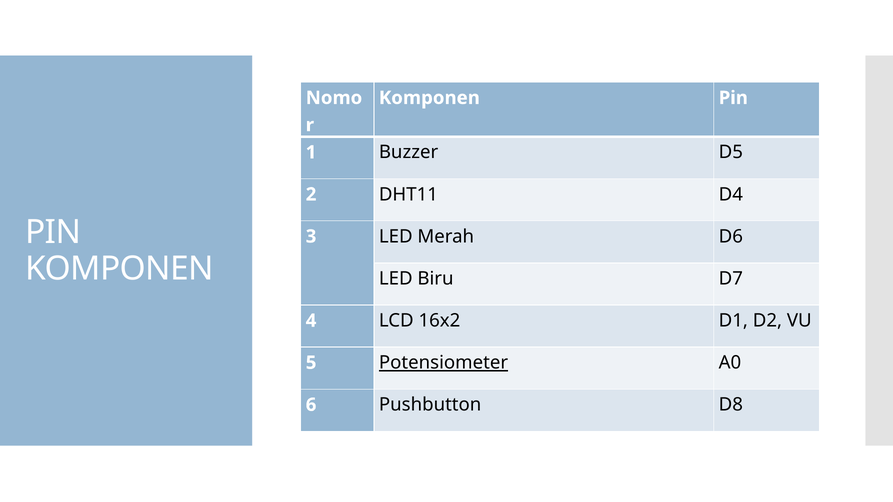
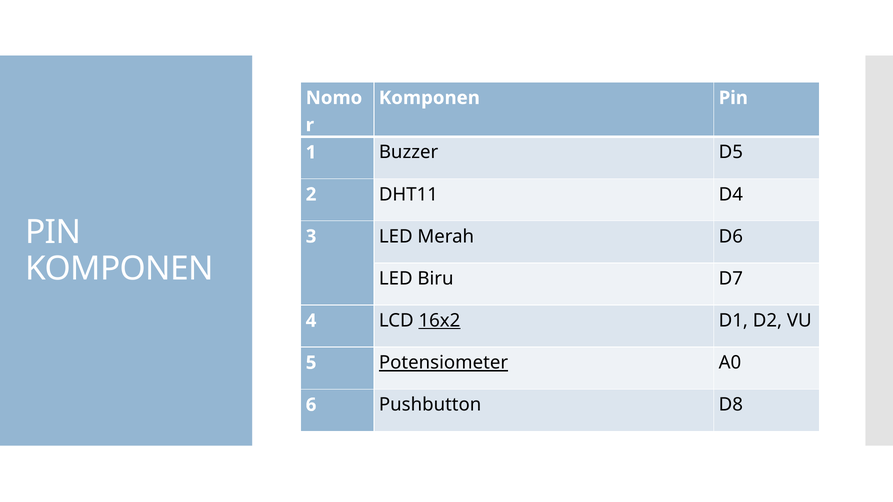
16x2 underline: none -> present (439, 321)
